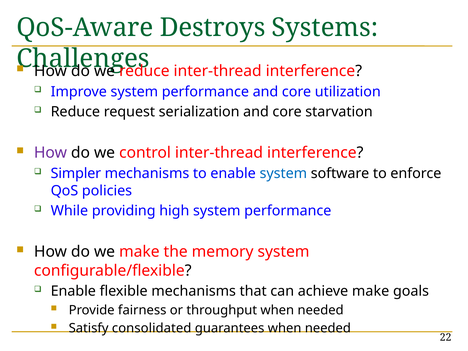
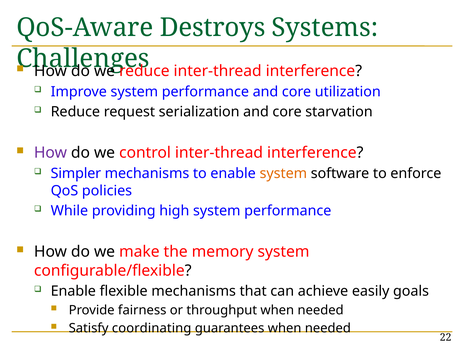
system colour: blue -> orange (283, 174)
achieve make: make -> easily (371, 291)
consolidated: consolidated -> coordinating (152, 328)
